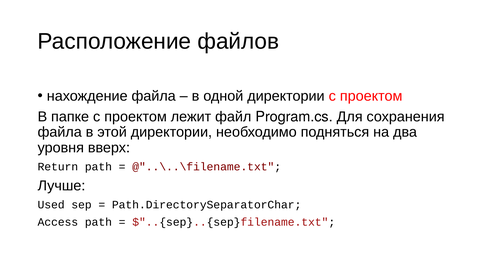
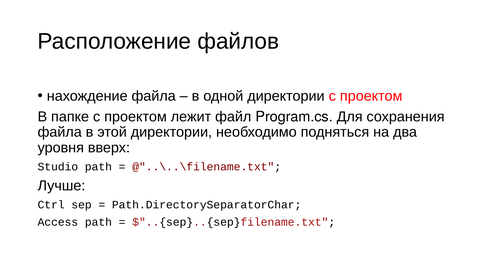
Return: Return -> Studio (58, 167)
Used: Used -> Ctrl (51, 205)
